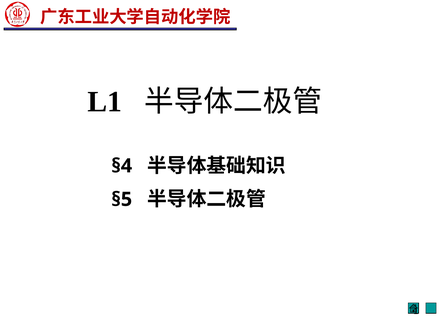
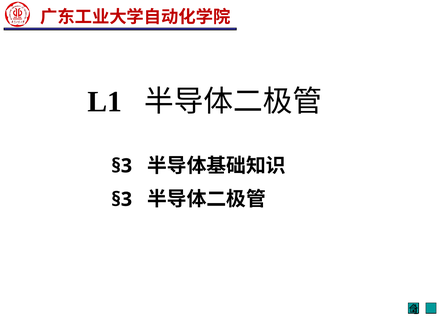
§4: §4 -> §3 (122, 166)
§5: §5 -> §3 (122, 200)
